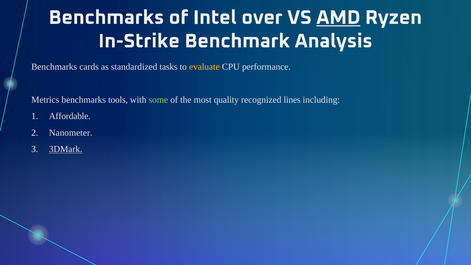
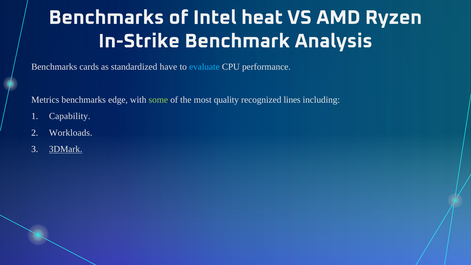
over: over -> heat (262, 17)
AMD underline: present -> none (338, 17)
tasks: tasks -> have (168, 67)
evaluate colour: yellow -> light blue (204, 67)
tools: tools -> edge (118, 100)
Affordable: Affordable -> Capability (70, 116)
Nanometer: Nanometer -> Workloads (71, 133)
